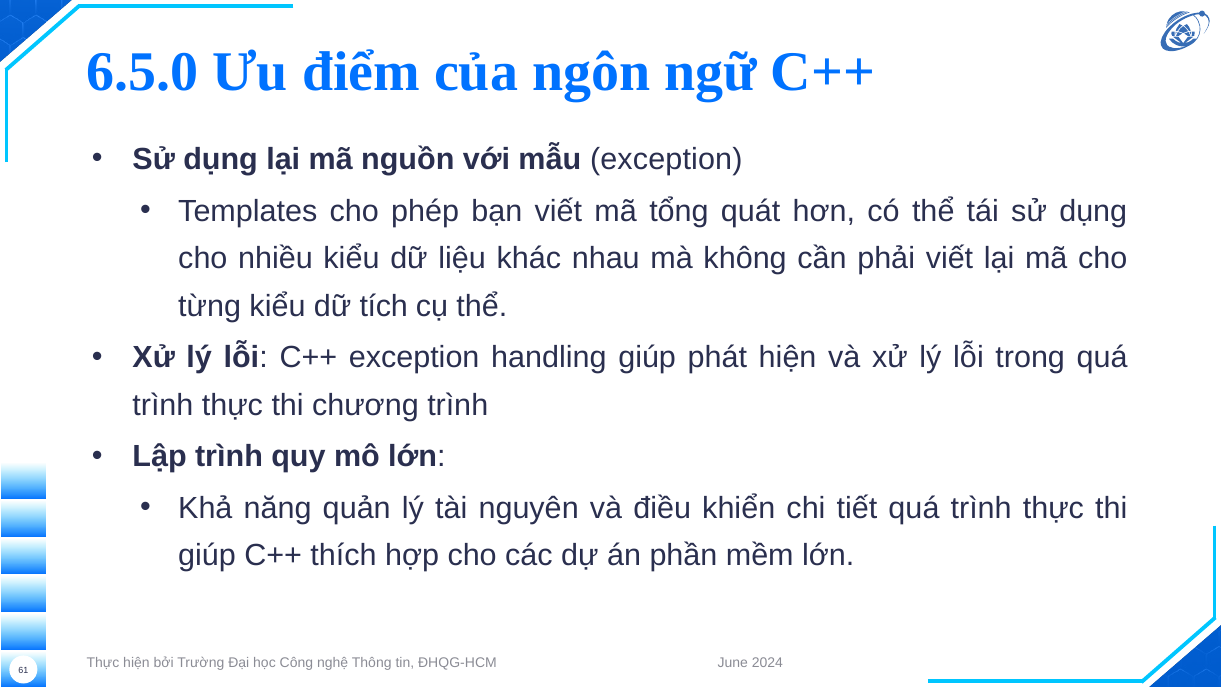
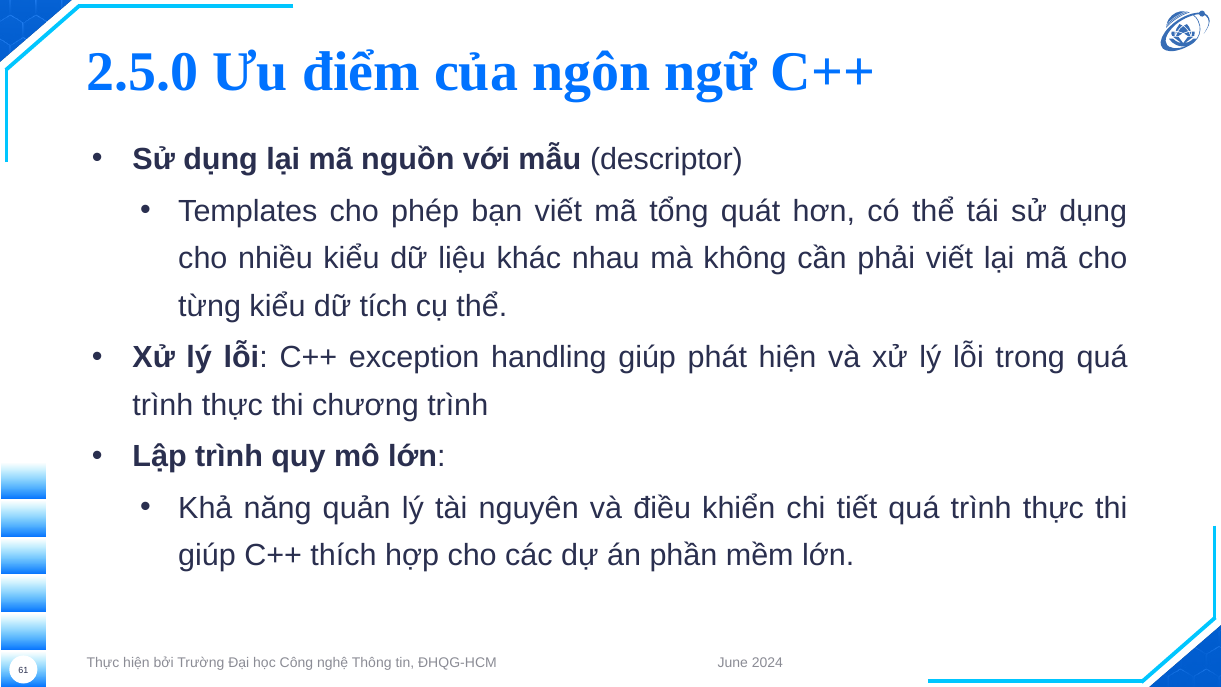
6.5.0: 6.5.0 -> 2.5.0 (143, 72)
mẫu exception: exception -> descriptor (666, 160)
